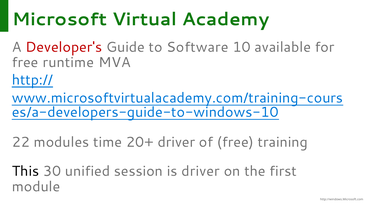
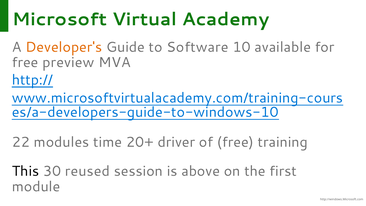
Developer's colour: red -> orange (64, 47)
runtime: runtime -> preview (68, 62)
unified: unified -> reused (87, 171)
is driver: driver -> above (201, 171)
